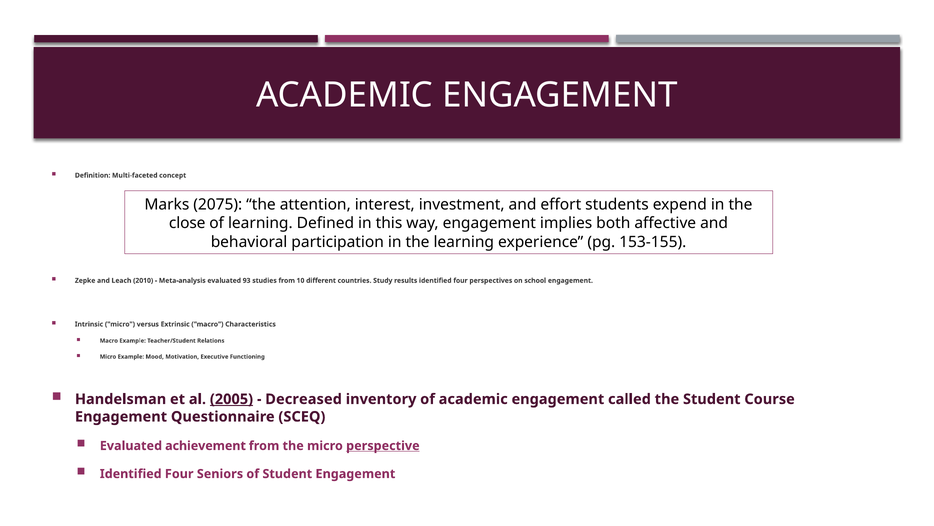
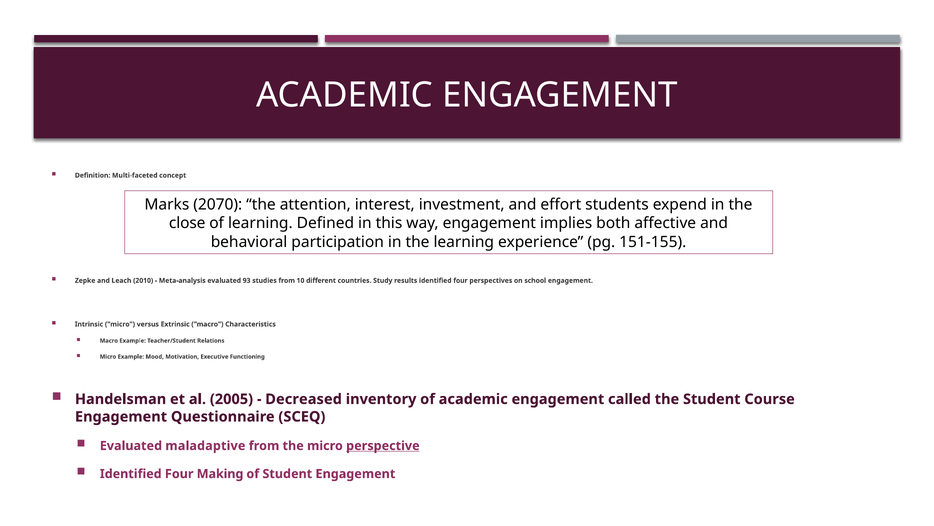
2075: 2075 -> 2070 (218, 204)
153-155: 153-155 -> 151-155 (653, 242)
2005 underline: present -> none (231, 399)
achievement: achievement -> maladaptive (205, 445)
Seniors: Seniors -> Making (220, 473)
